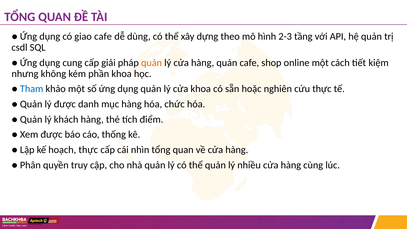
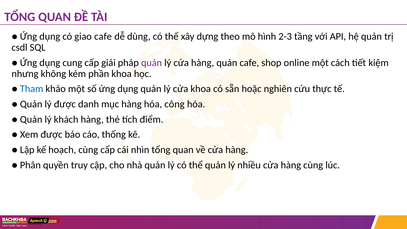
quản colour: orange -> purple (152, 63)
chức: chức -> công (175, 104)
hoạch thực: thực -> cùng (88, 150)
